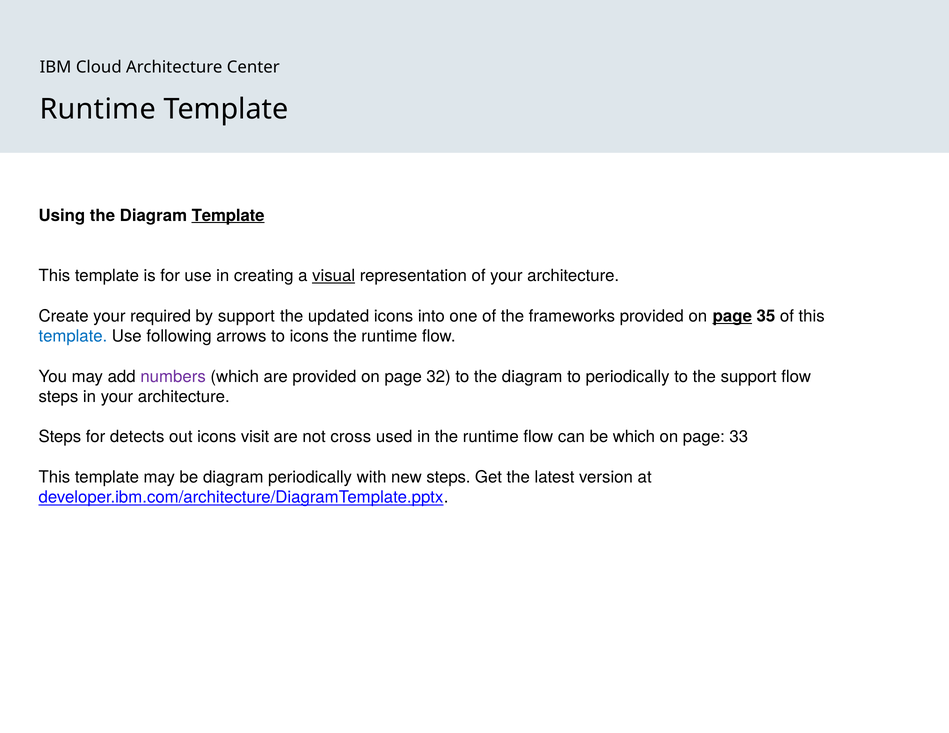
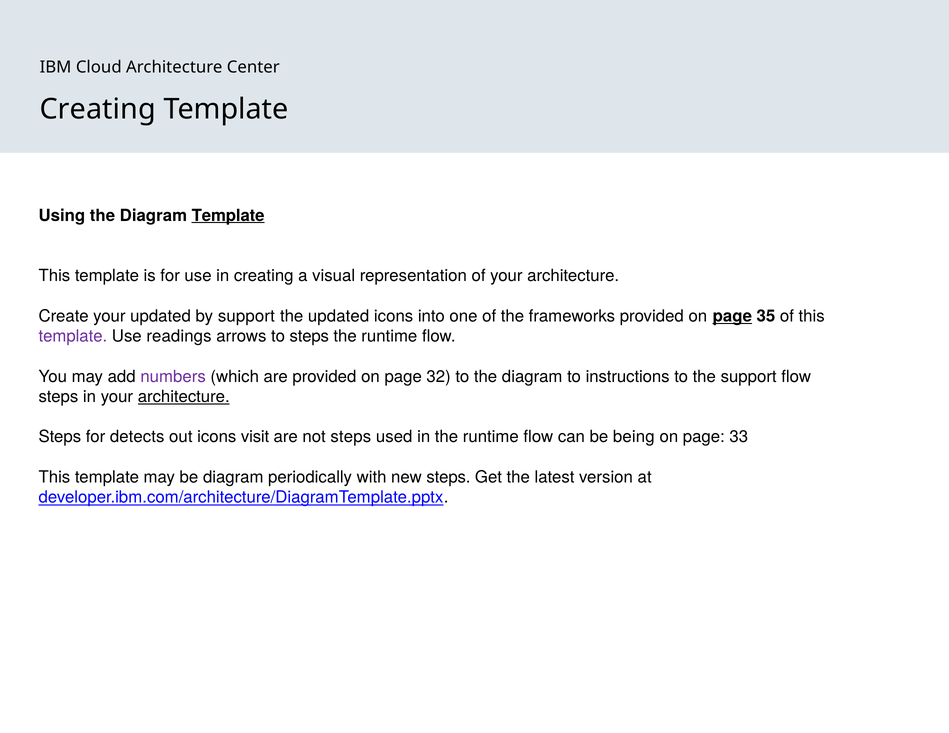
Runtime: Runtime -> Creating (98, 110)
visual underline: present -> none (334, 276)
your required: required -> updated (161, 316)
template colour: blue -> purple (73, 336)
following: following -> readings (179, 336)
to icons: icons -> steps (309, 336)
to periodically: periodically -> instructions (628, 377)
architecture underline: none -> present (184, 397)
not cross: cross -> steps (351, 437)
be which: which -> being (634, 437)
